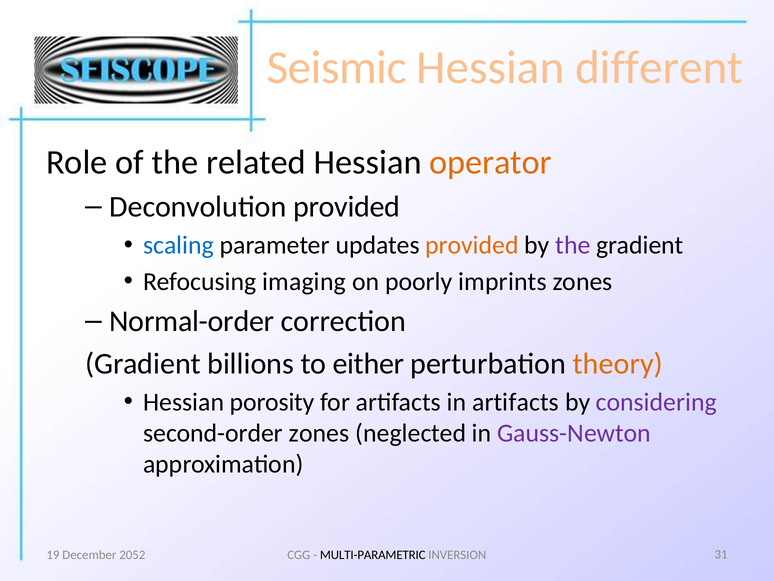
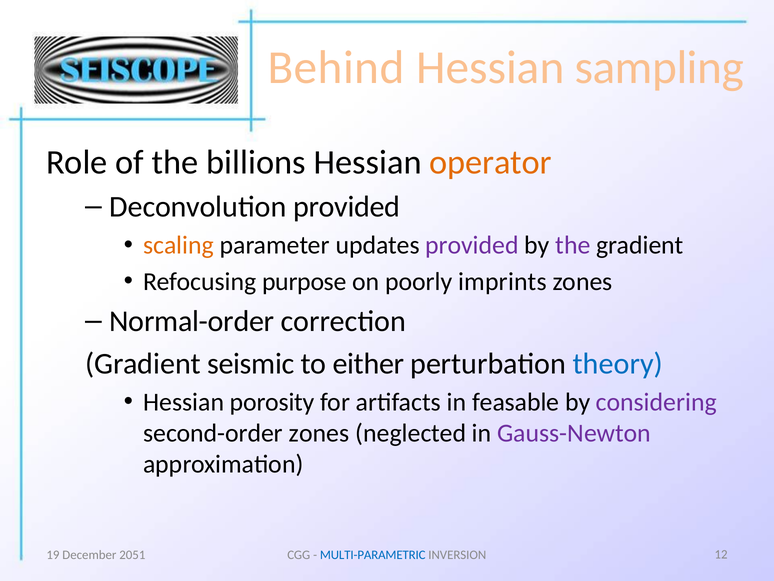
Seismic: Seismic -> Behind (336, 68)
different: different -> sampling (659, 68)
related: related -> billions (256, 162)
scaling colour: blue -> orange (178, 245)
provided colour: orange -> purple (472, 245)
imaging: imaging -> purpose (304, 281)
billions: billions -> seismic (251, 363)
theory colour: orange -> blue (618, 363)
in artifacts: artifacts -> feasable (516, 402)
2052: 2052 -> 2051 (132, 554)
MULTI-PARAMETRIC colour: black -> blue (373, 554)
31: 31 -> 12 (721, 554)
